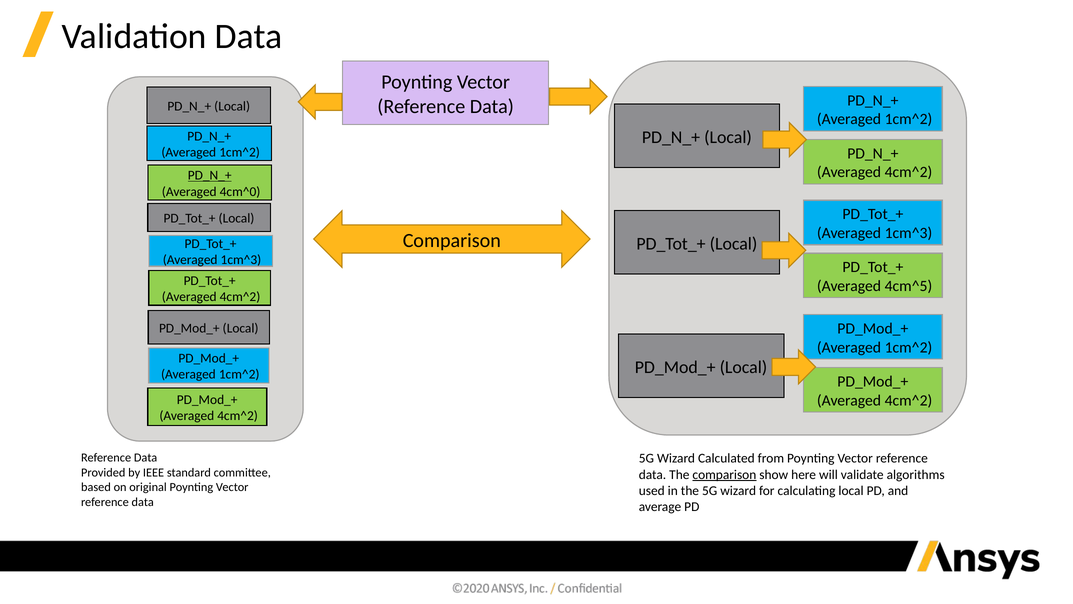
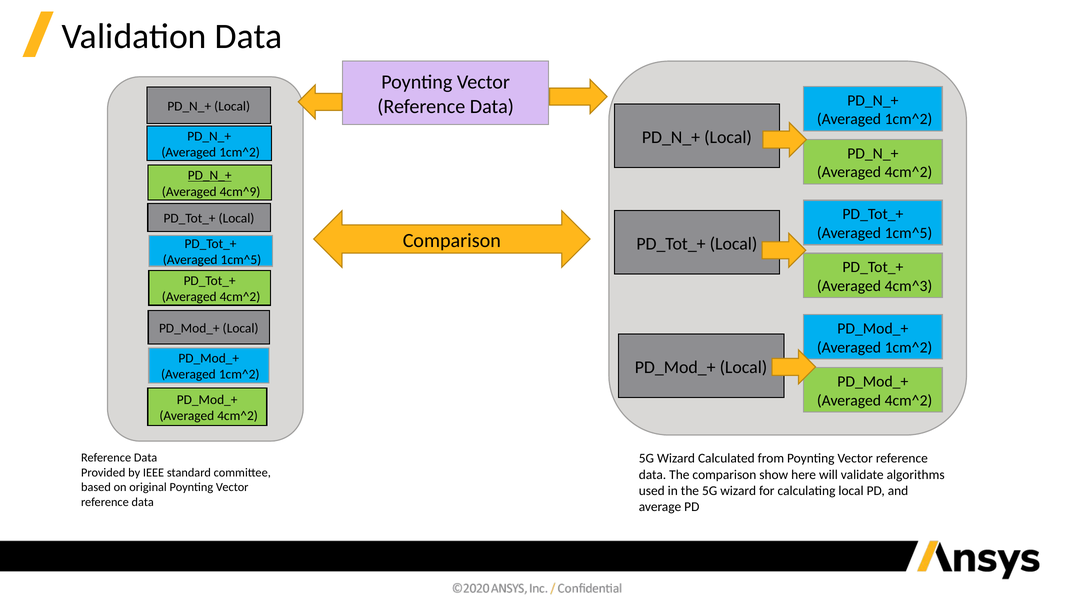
4cm^0: 4cm^0 -> 4cm^9 (240, 191)
1cm^3: 1cm^3 -> 1cm^5 (908, 233)
1cm^3: 1cm^3 -> 1cm^5 (241, 260)
4cm^5: 4cm^5 -> 4cm^3 (908, 286)
comparison underline: present -> none (724, 474)
